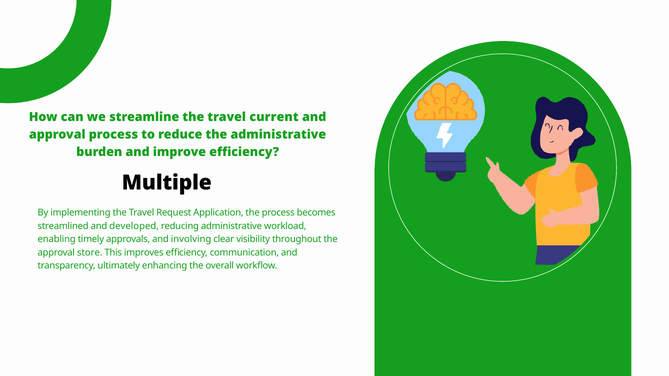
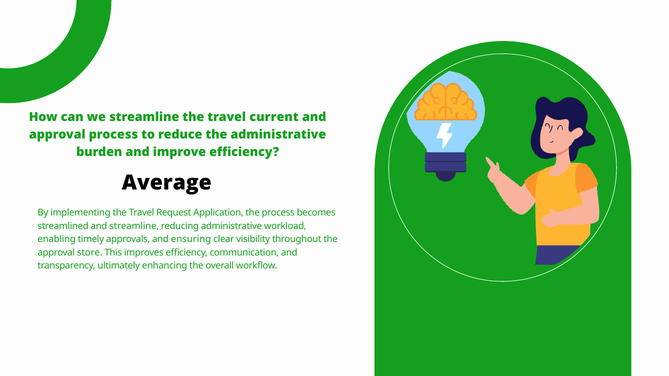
Multiple: Multiple -> Average (167, 183)
and developed: developed -> streamline (134, 226)
involving: involving -> ensuring (191, 239)
